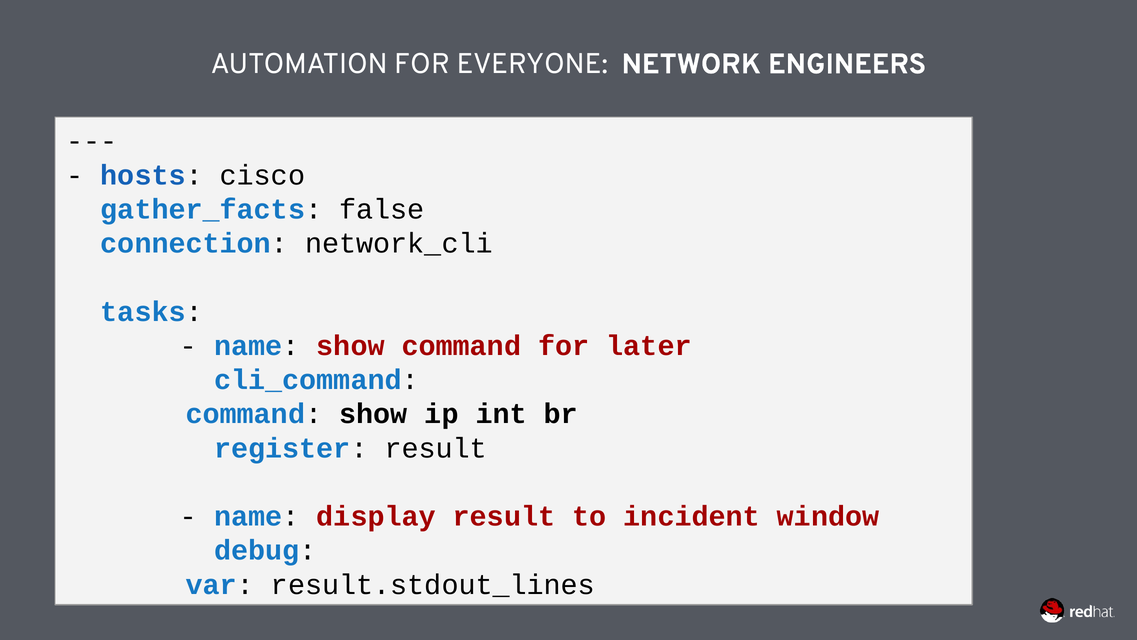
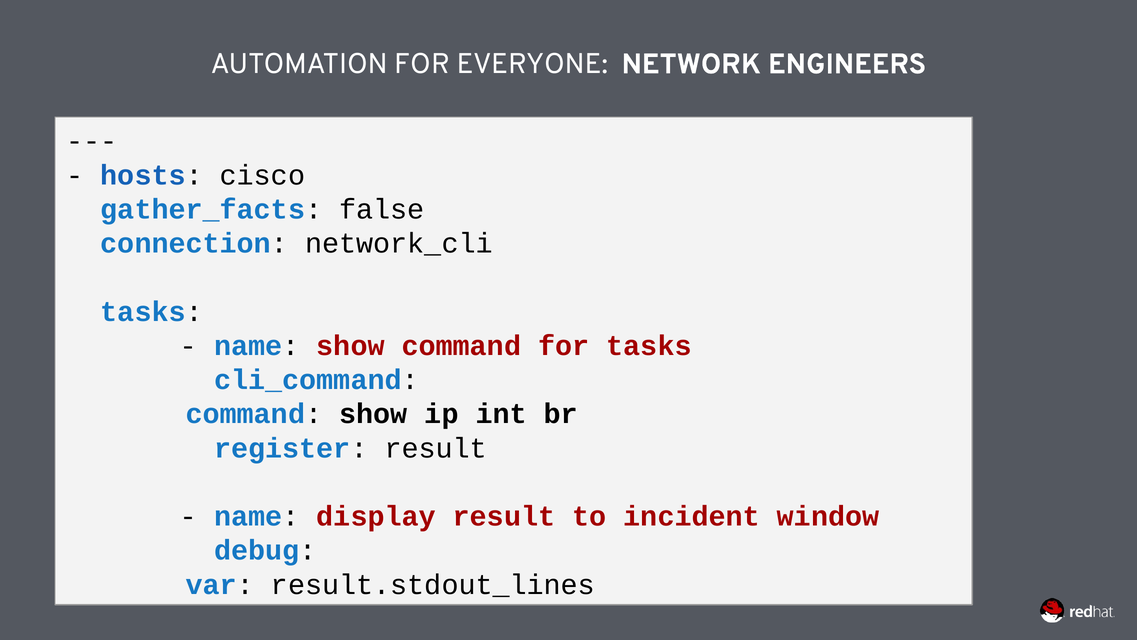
for later: later -> tasks (649, 346)
